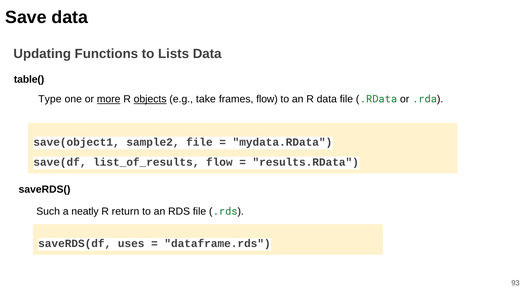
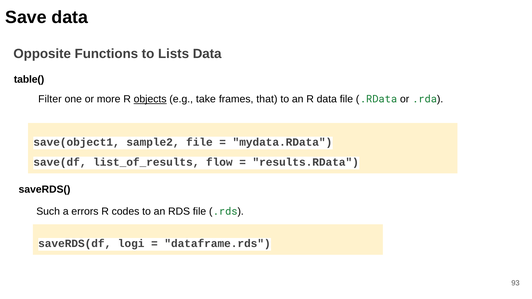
Updating: Updating -> Opposite (42, 54)
Type: Type -> Filter (50, 99)
more underline: present -> none (109, 99)
frames flow: flow -> that (267, 99)
neatly: neatly -> errors (85, 212)
return: return -> codes (126, 212)
uses: uses -> logi (131, 244)
